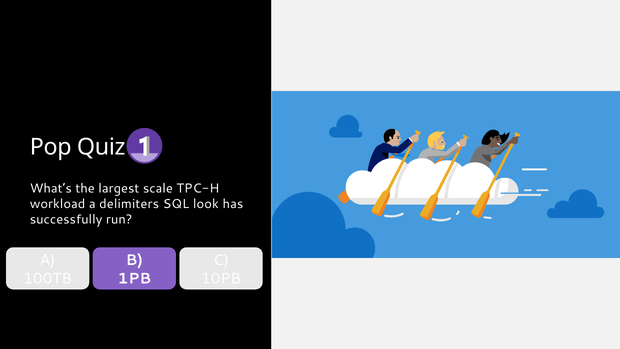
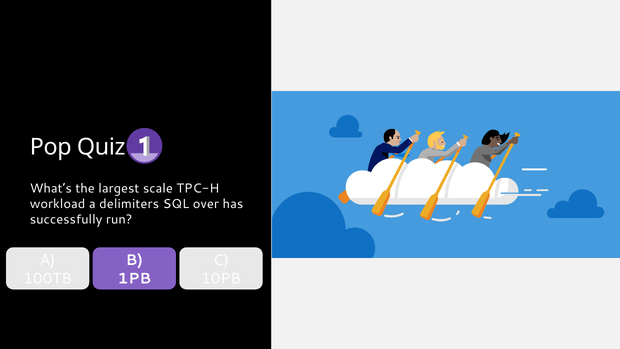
look: look -> over (206, 204)
